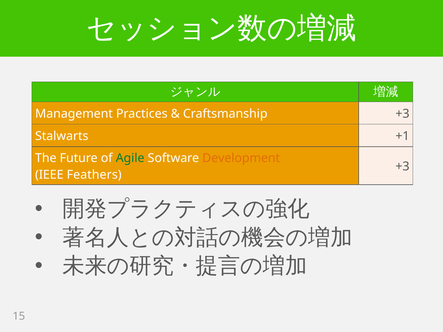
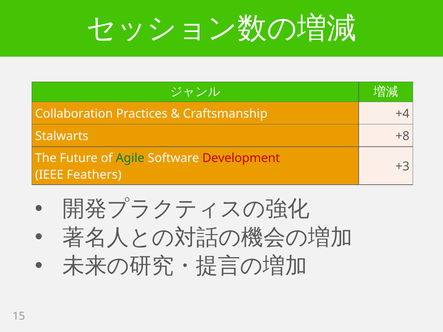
Management: Management -> Collaboration (74, 114)
Craftsmanship +3: +3 -> +4 (402, 114)
+1: +1 -> +8 (402, 136)
Development colour: orange -> red (241, 158)
